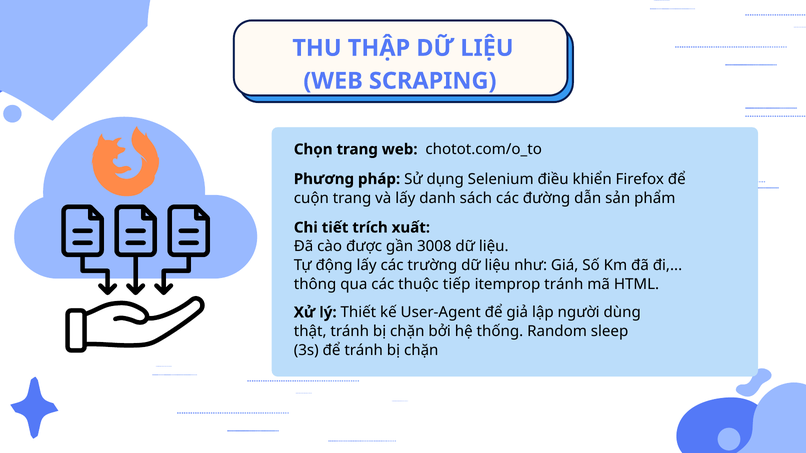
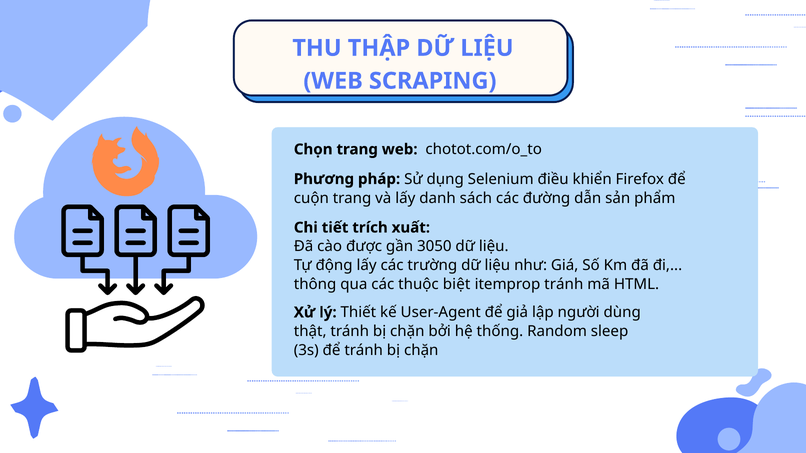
3008: 3008 -> 3050 (434, 247)
tiếp: tiếp -> biệt (457, 284)
